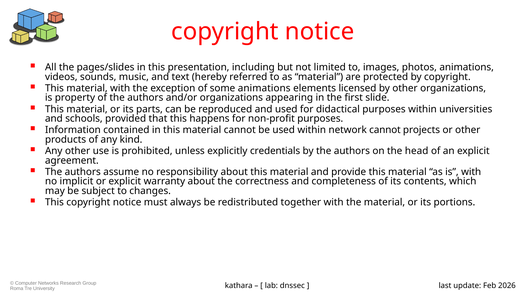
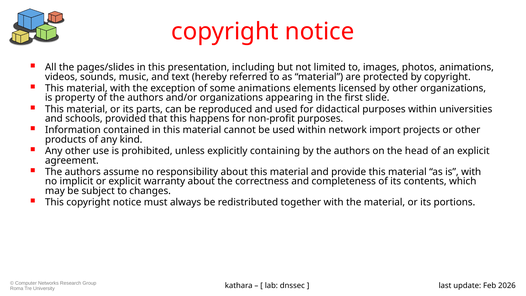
network cannot: cannot -> import (385, 130)
credentials: credentials -> containing (275, 151)
